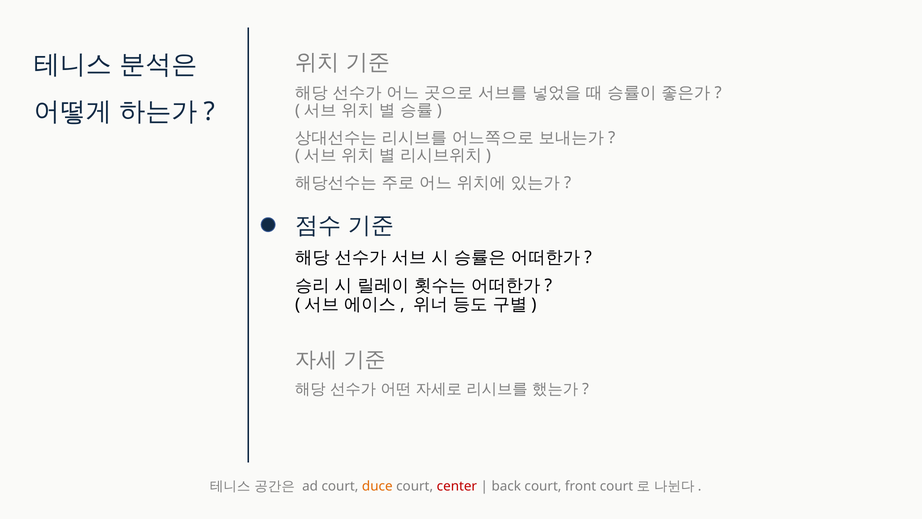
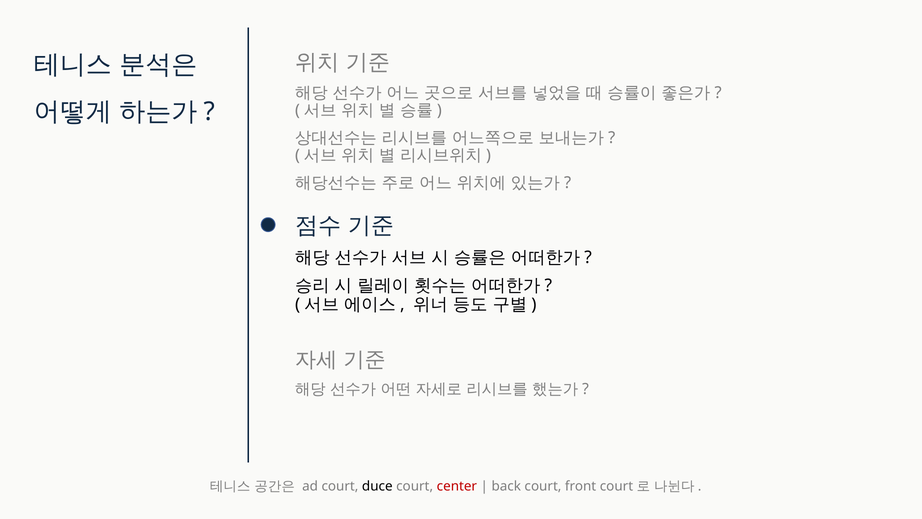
duce colour: orange -> black (377, 486)
